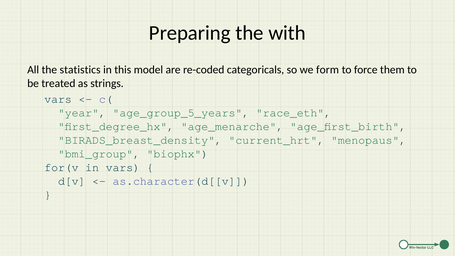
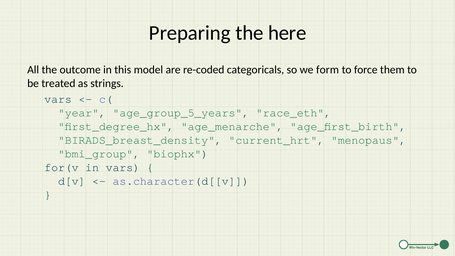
with: with -> here (287, 33)
statistics: statistics -> outcome (80, 70)
